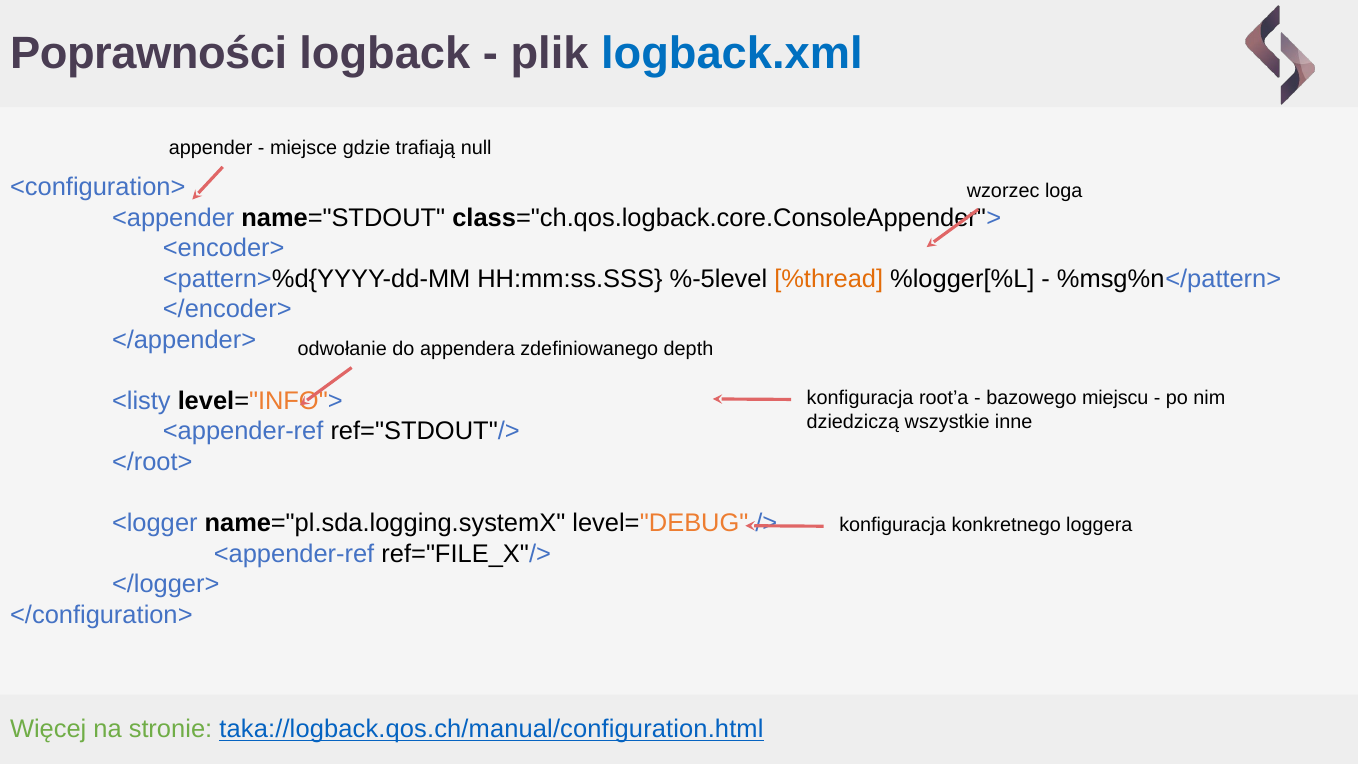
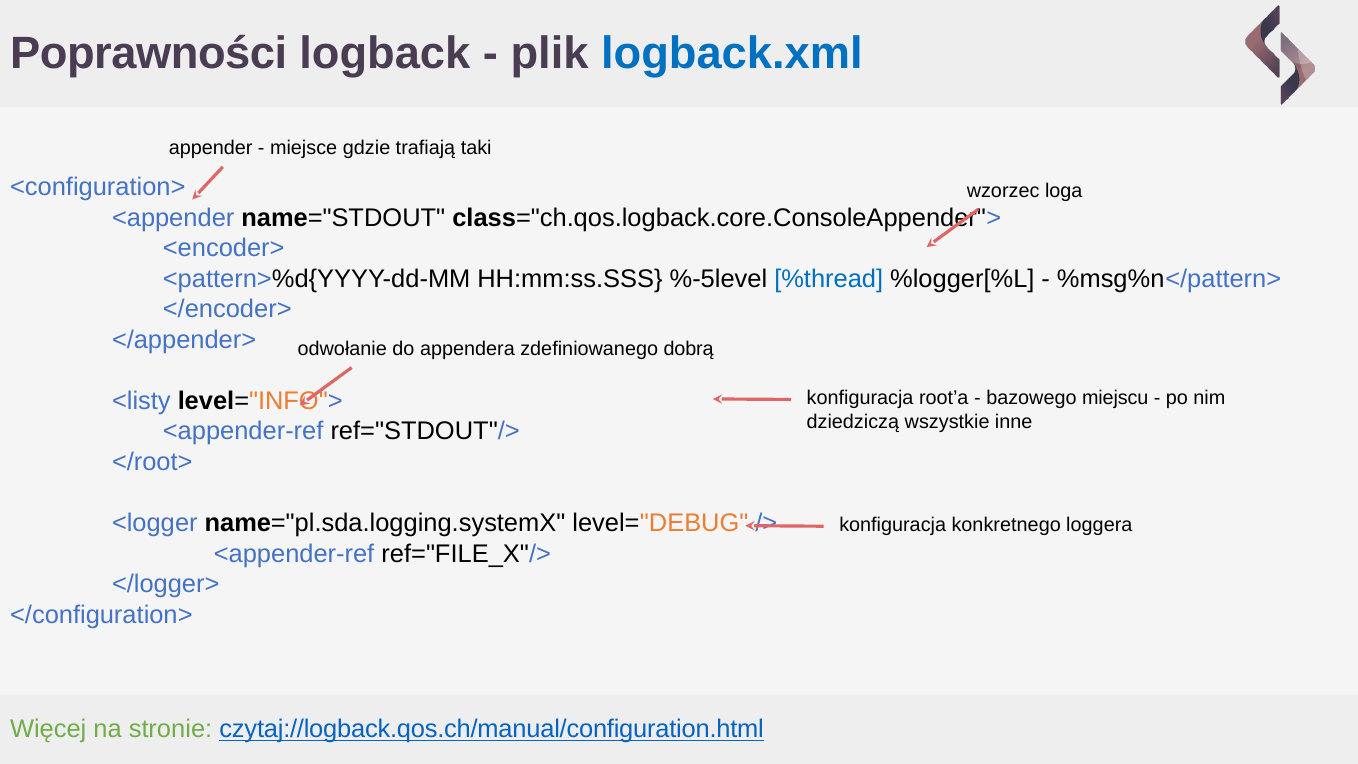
null: null -> taki (476, 148)
%thread colour: orange -> blue (829, 279)
depth: depth -> dobrą (689, 349)
taka://logback.qos.ch/manual/configuration.html: taka://logback.qos.ch/manual/configuration.html -> czytaj://logback.qos.ch/manual/configuration.html (492, 729)
